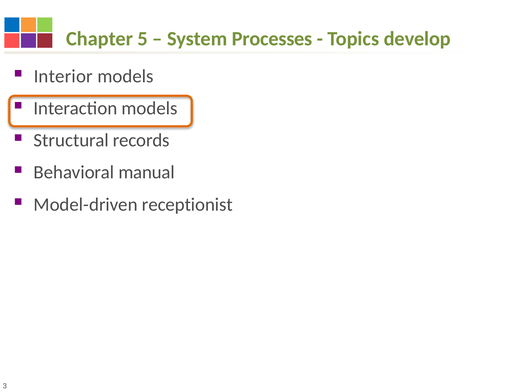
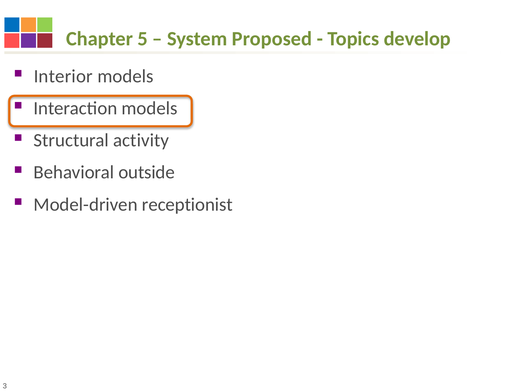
Processes: Processes -> Proposed (272, 39)
records: records -> activity (141, 140)
manual: manual -> outside (147, 173)
